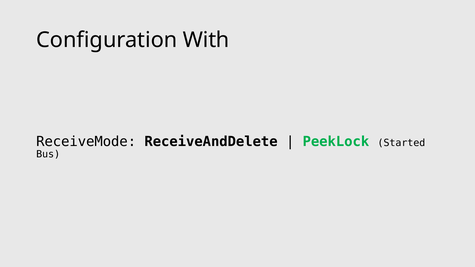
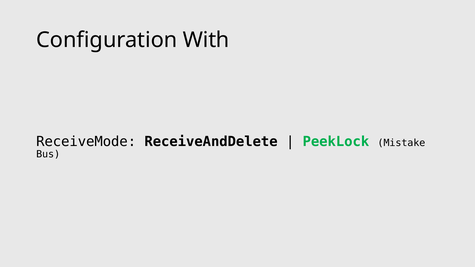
Started: Started -> Mistake (401, 143)
